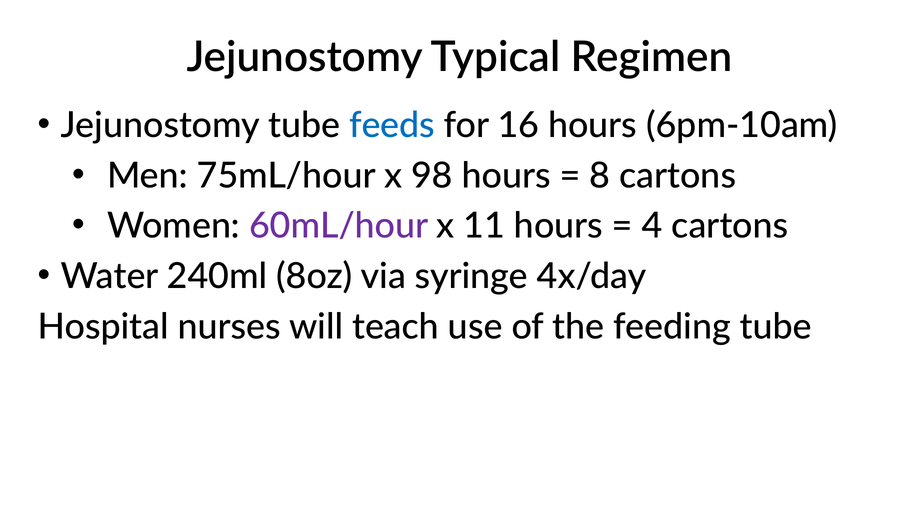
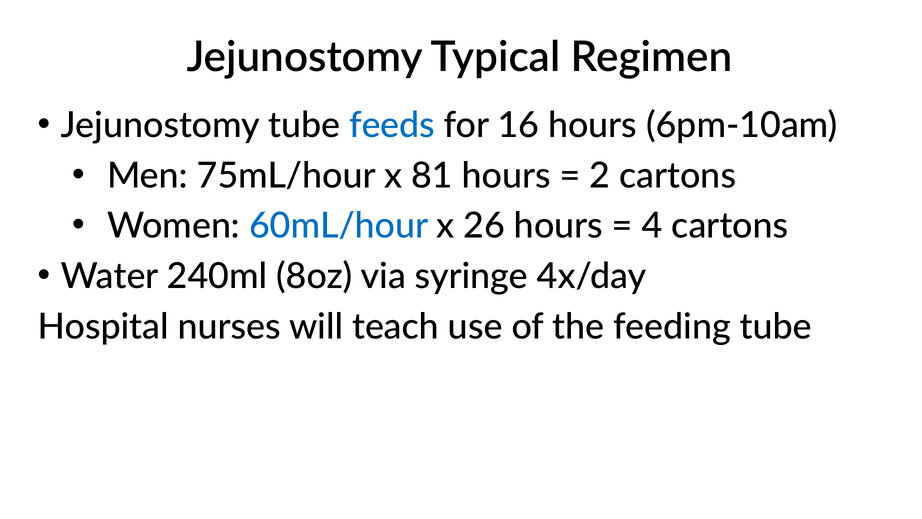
98: 98 -> 81 (432, 176)
8: 8 -> 2 (600, 176)
60mL/hour colour: purple -> blue (339, 226)
11: 11 -> 26 (484, 226)
